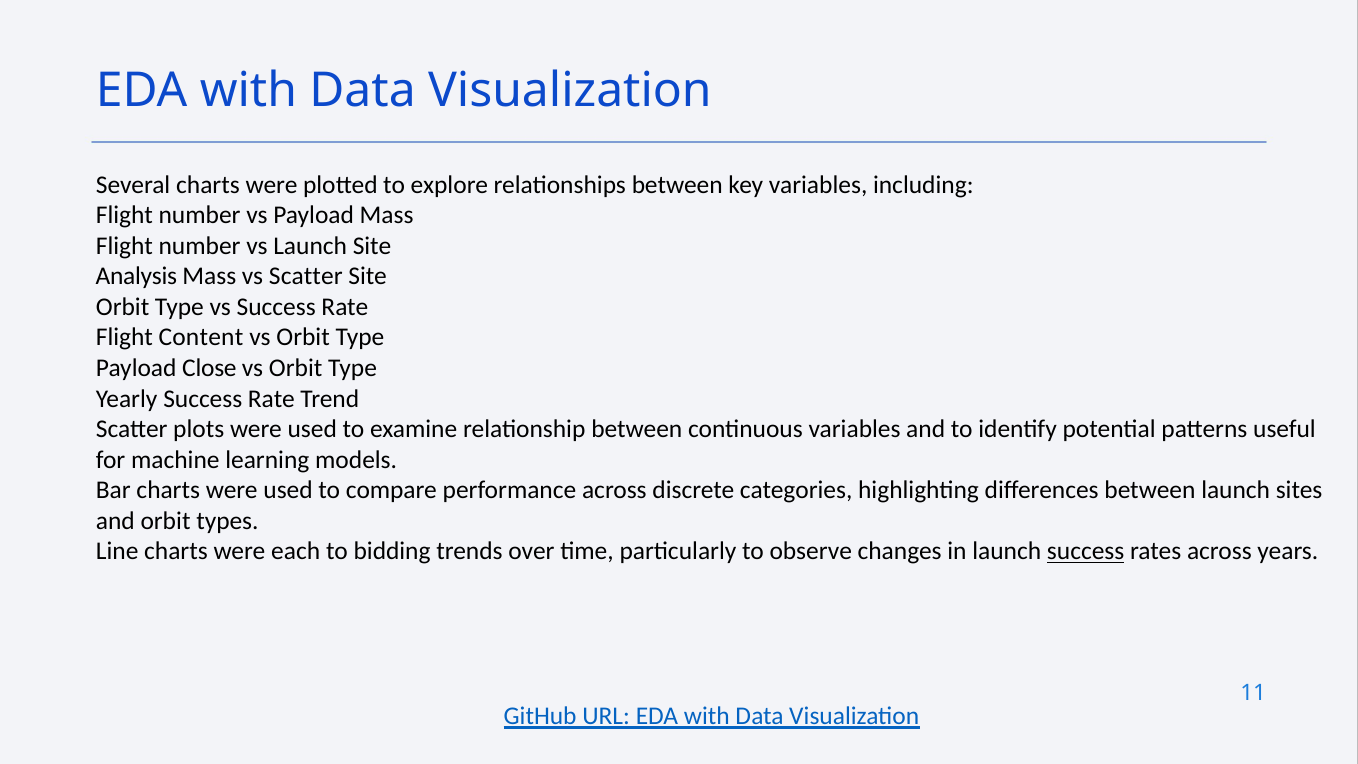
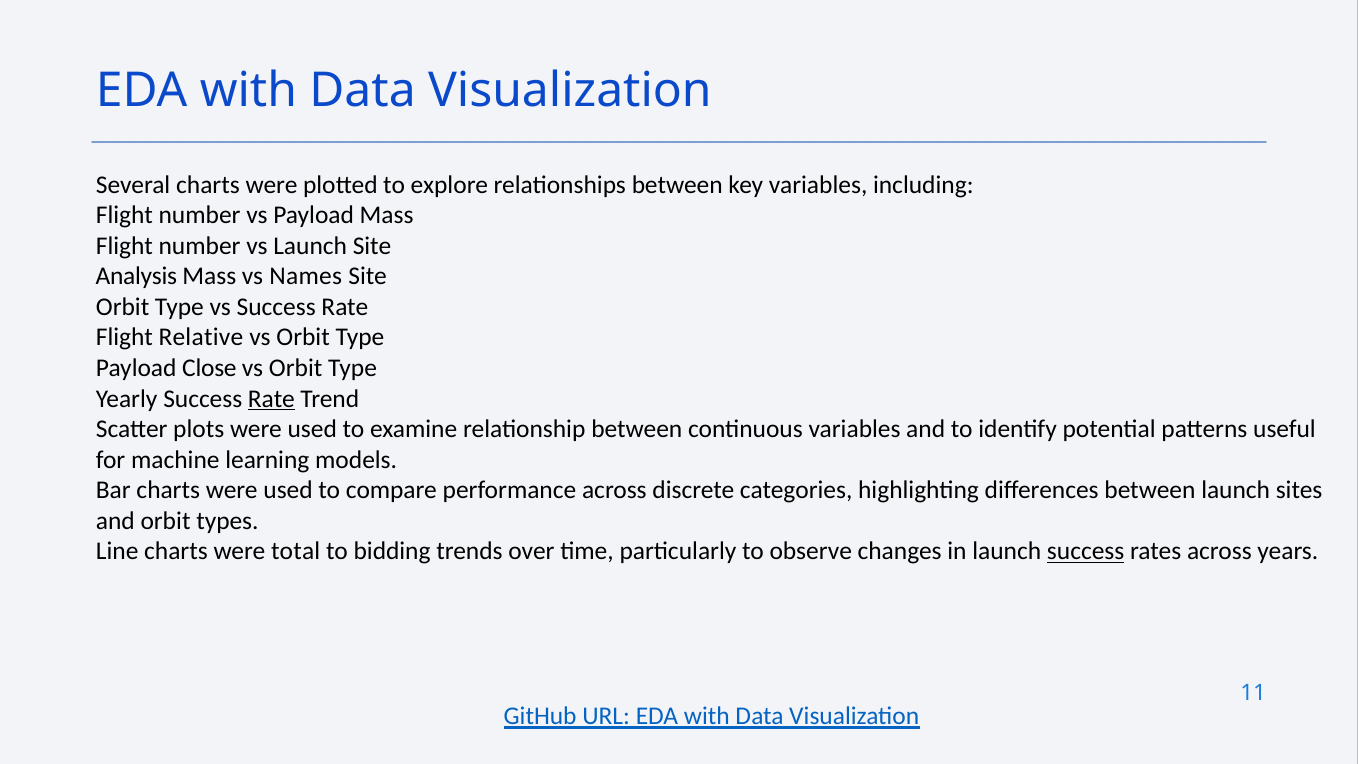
vs Scatter: Scatter -> Names (306, 276)
Content: Content -> Relative (201, 338)
Rate underline: none -> present (271, 399)
each: each -> total (296, 551)
